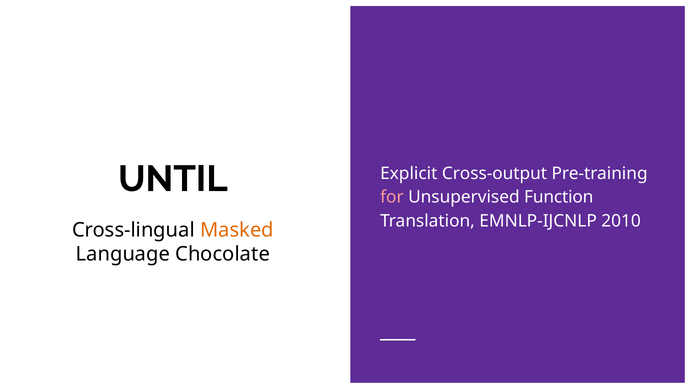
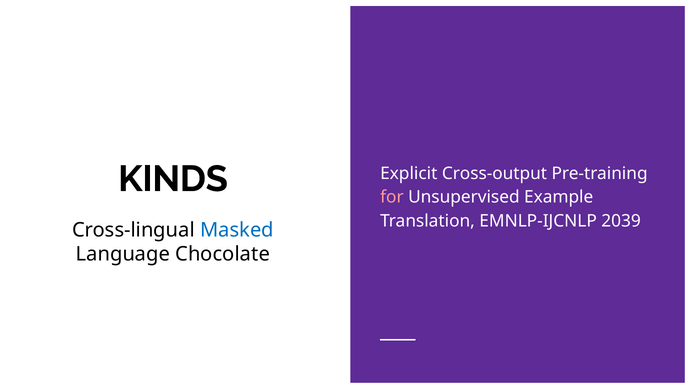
UNTIL: UNTIL -> KINDS (173, 179)
Function: Function -> Example (559, 197)
2010: 2010 -> 2039 (621, 221)
Masked colour: orange -> blue (237, 230)
